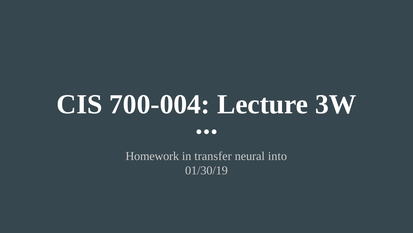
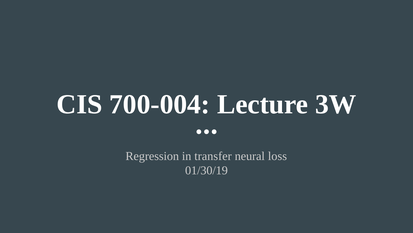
Homework: Homework -> Regression (152, 156)
into: into -> loss (277, 156)
